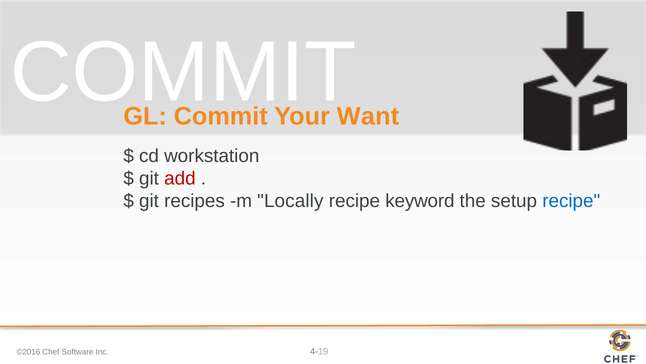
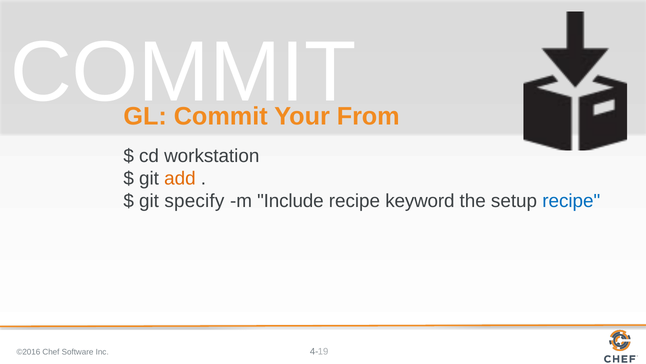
Want: Want -> From (368, 116)
add colour: red -> orange (180, 178)
recipes: recipes -> specify (194, 201)
Locally: Locally -> Include (290, 201)
